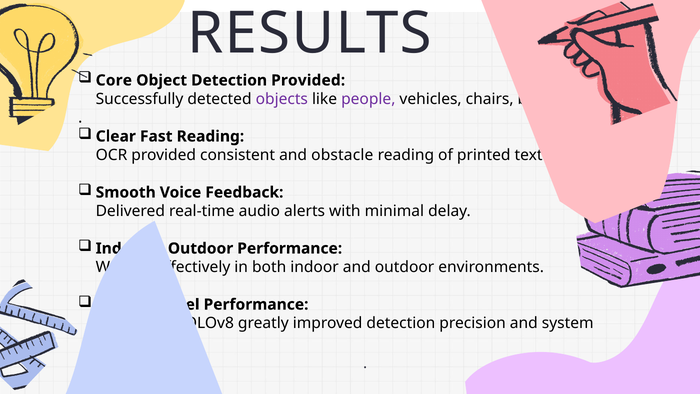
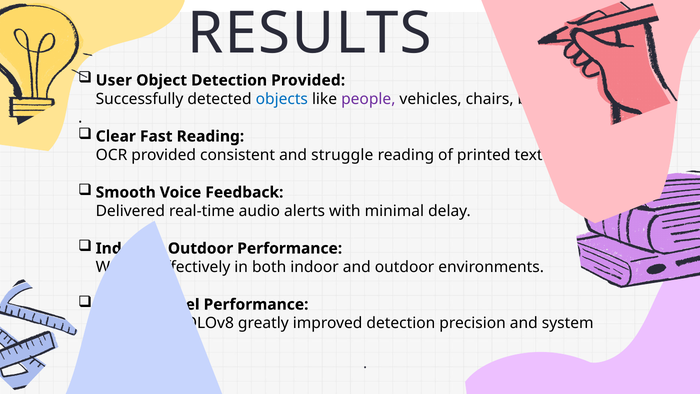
Core: Core -> User (114, 80)
objects colour: purple -> blue (282, 99)
obstacle: obstacle -> struggle (342, 155)
